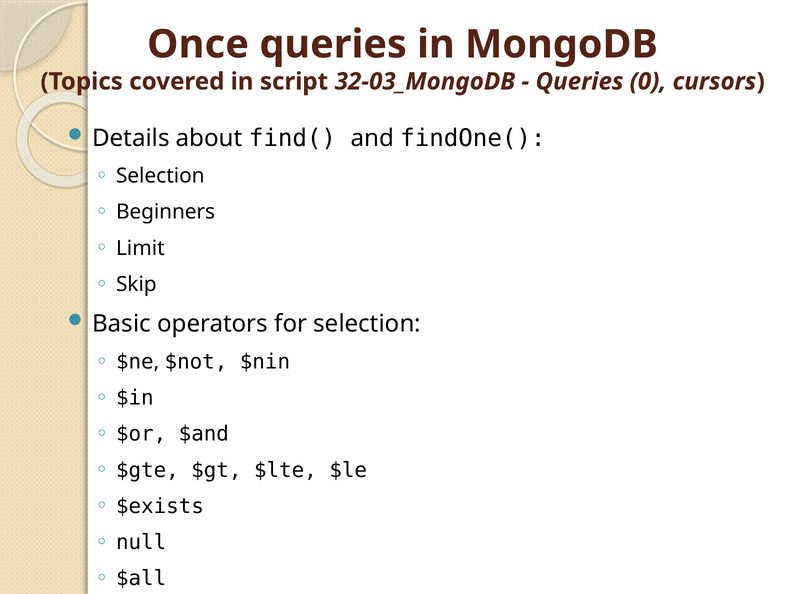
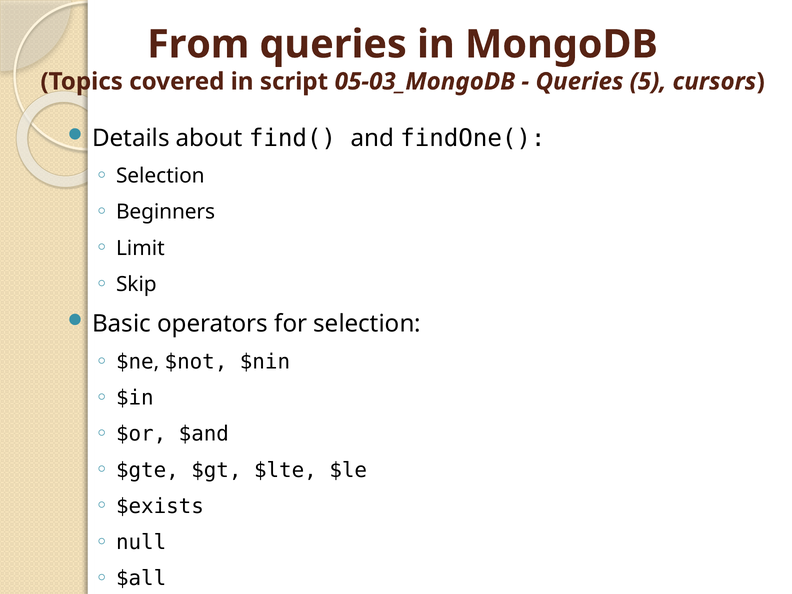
Once: Once -> From (198, 44)
32-03_MongoDB: 32-03_MongoDB -> 05-03_MongoDB (425, 82)
0: 0 -> 5 (648, 82)
